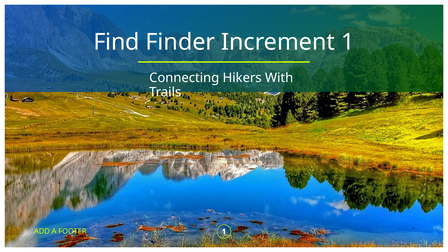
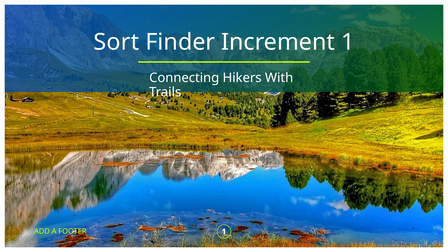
Find: Find -> Sort (116, 42)
